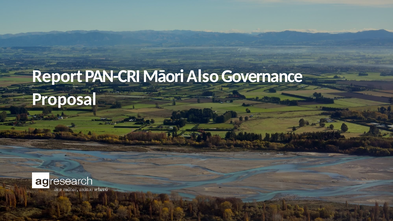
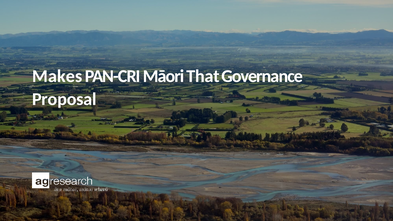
Report: Report -> Makes (57, 76)
Also: Also -> That (203, 76)
